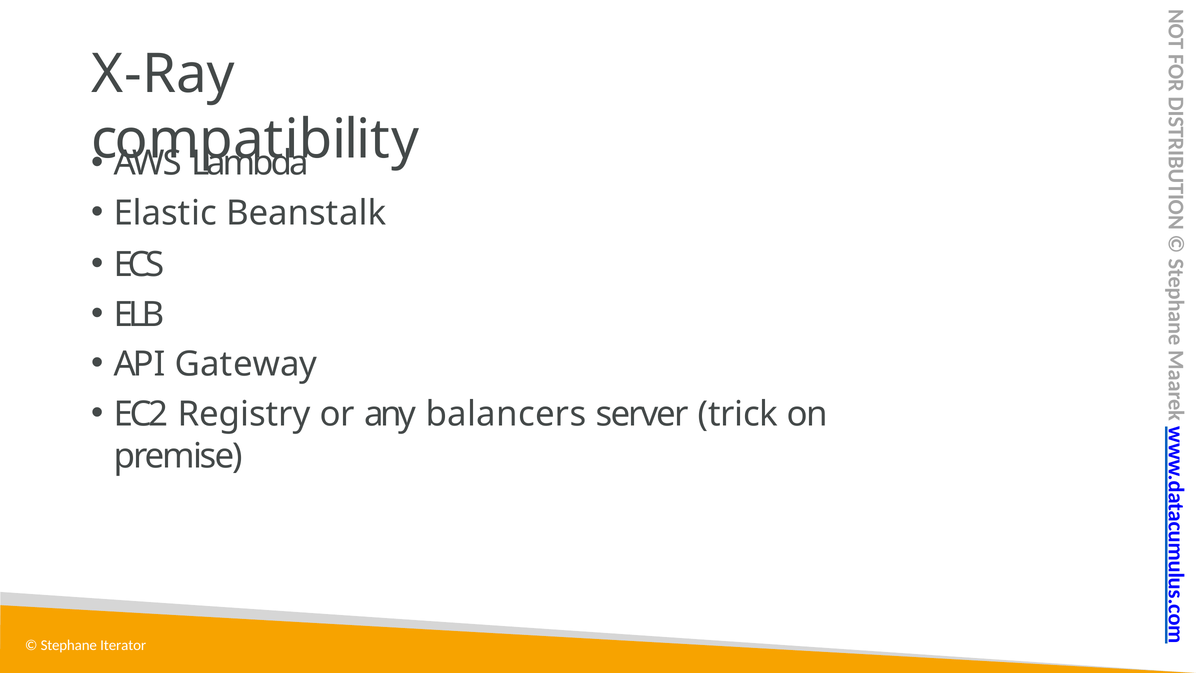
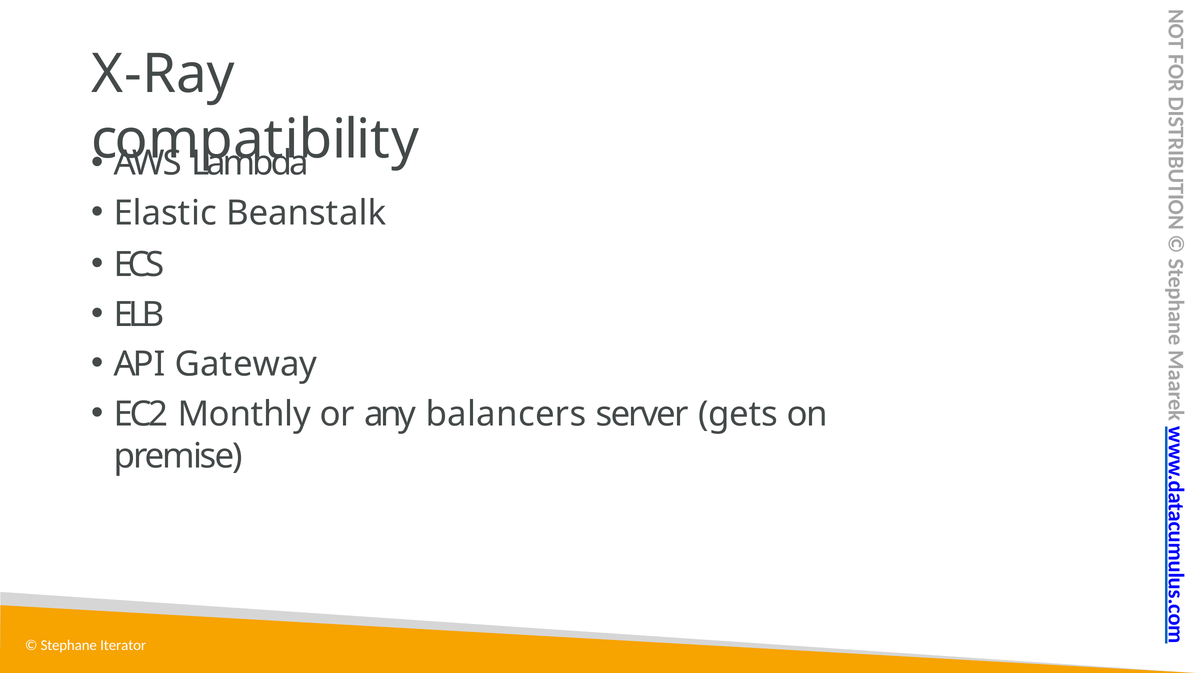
Registry: Registry -> Monthly (244, 414)
trick: trick -> gets (738, 414)
